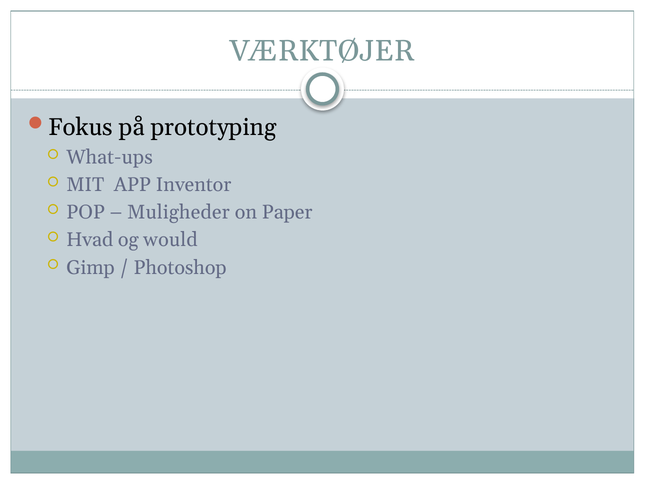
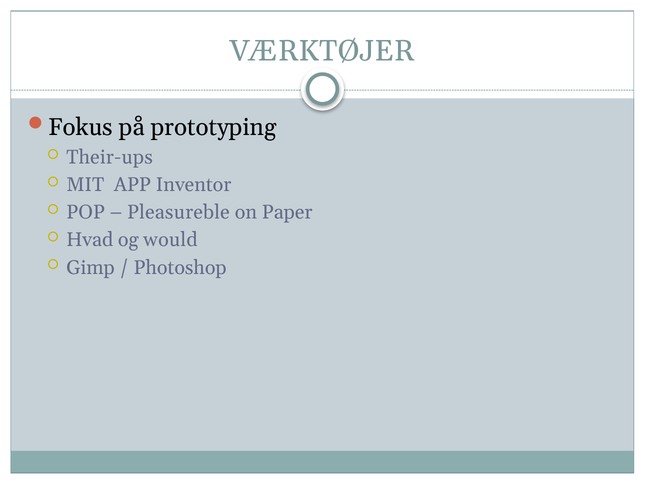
What-ups: What-ups -> Their-ups (110, 157)
Muligheder: Muligheder -> Pleasureble (178, 212)
